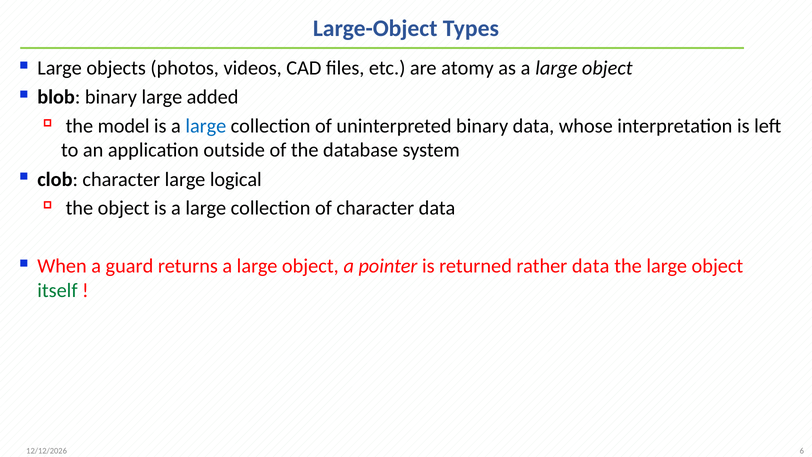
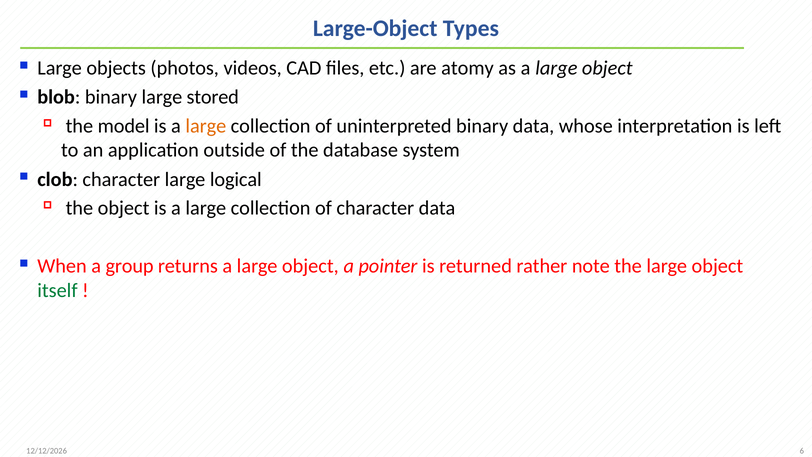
added: added -> stored (213, 97)
large colour: blue -> orange (206, 126)
guard: guard -> group (130, 266)
rather data: data -> note (591, 266)
